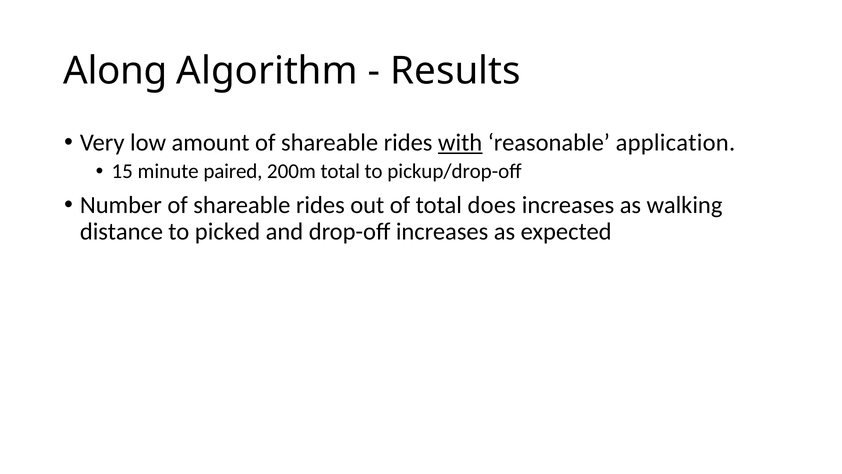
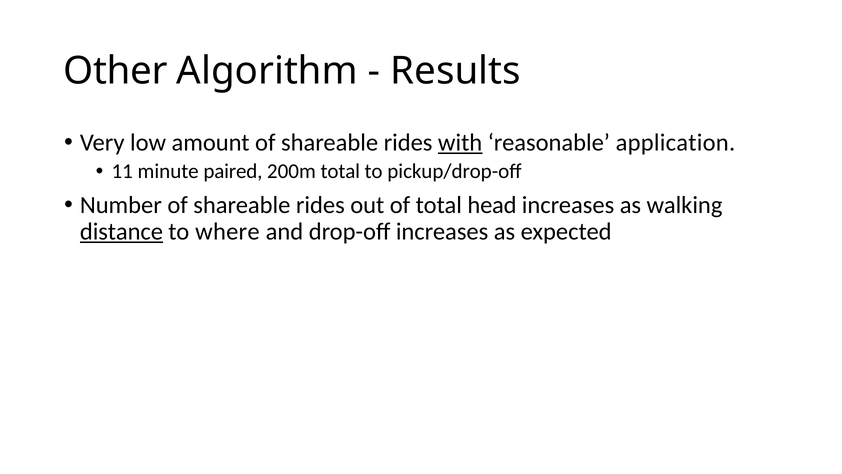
Along: Along -> Other (115, 71)
15: 15 -> 11 (122, 171)
does: does -> head (492, 205)
distance underline: none -> present (121, 231)
picked: picked -> where (227, 231)
